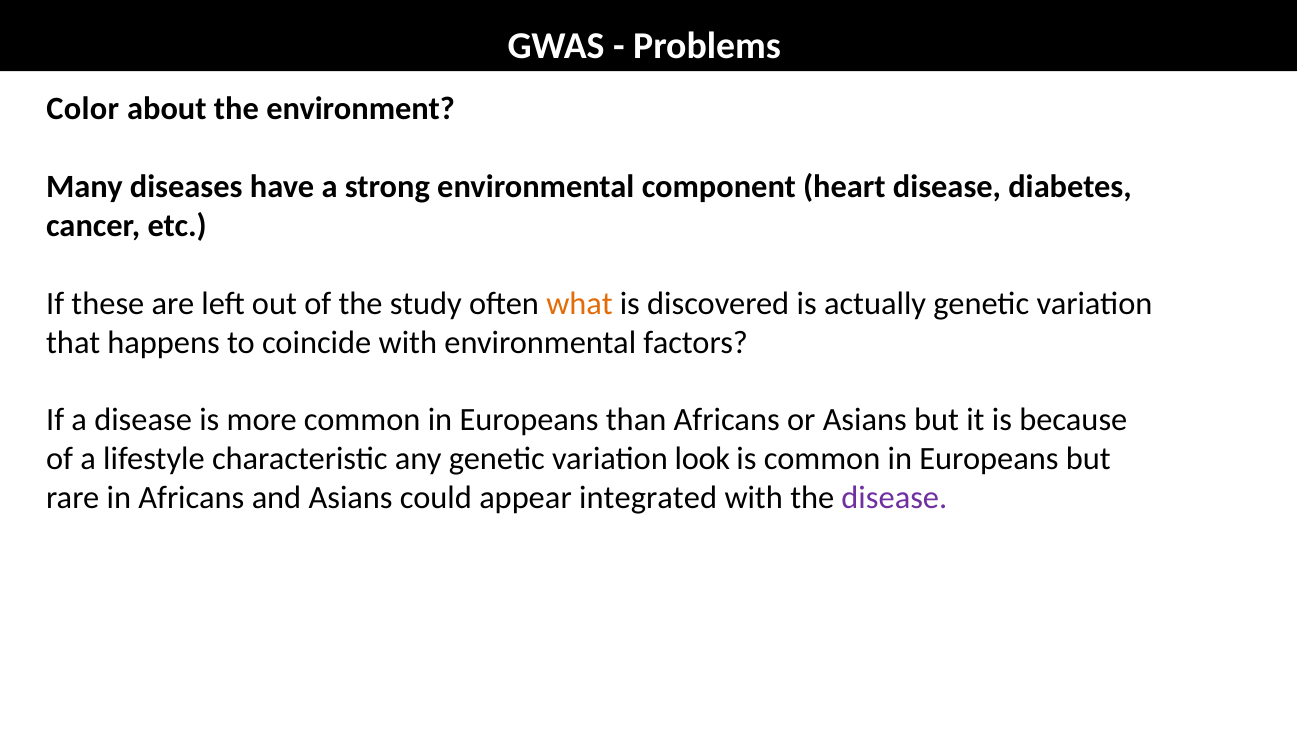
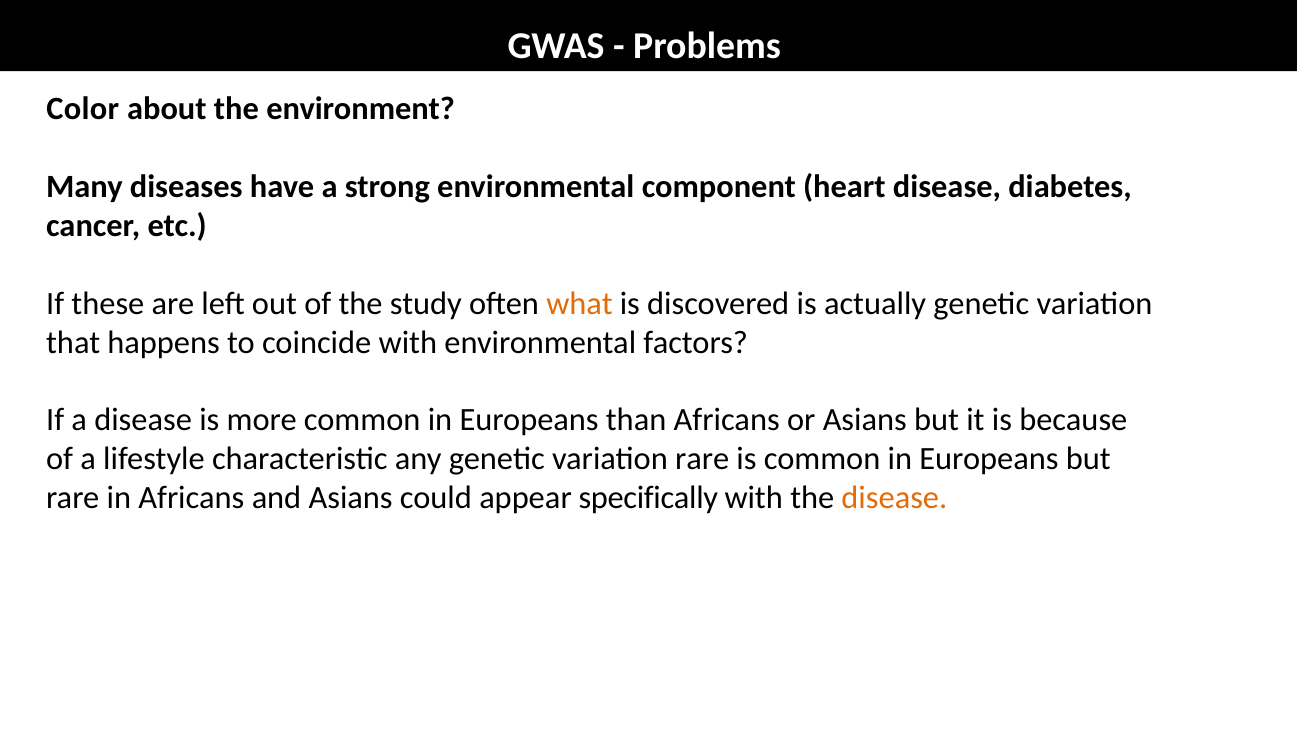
variation look: look -> rare (702, 459)
integrated: integrated -> specifically (648, 498)
disease colour: purple -> orange (894, 498)
